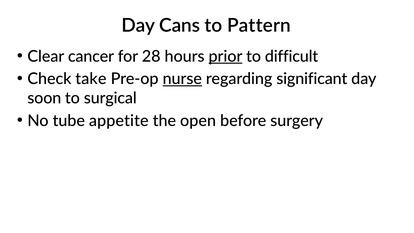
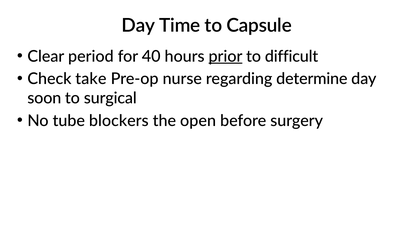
Cans: Cans -> Time (180, 26)
Pattern: Pattern -> Capsule (259, 26)
cancer: cancer -> period (91, 56)
28: 28 -> 40 (151, 56)
nurse underline: present -> none (182, 79)
significant: significant -> determine (312, 79)
appetite: appetite -> blockers (119, 121)
